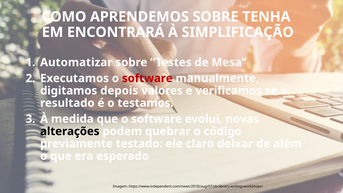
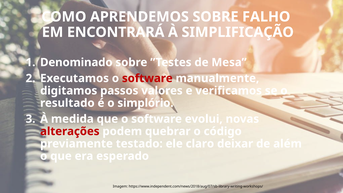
TENHA: TENHA -> FALHO (266, 17)
Automatizar: Automatizar -> Denominado (76, 62)
depois: depois -> passos (119, 91)
testamos: testamos -> simplório (145, 103)
alterações colour: black -> red (70, 131)
